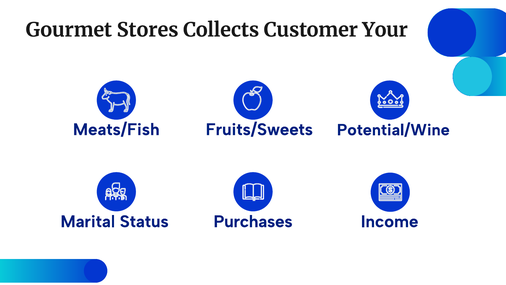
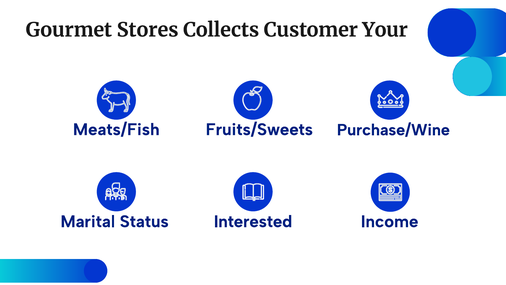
Potential/Wine: Potential/Wine -> Purchase/Wine (393, 130)
Purchases: Purchases -> Interested (253, 221)
